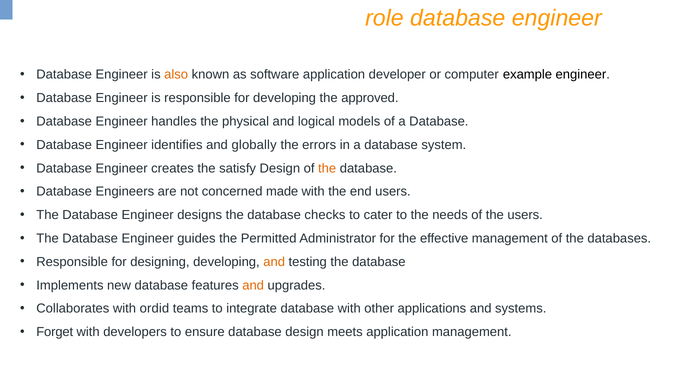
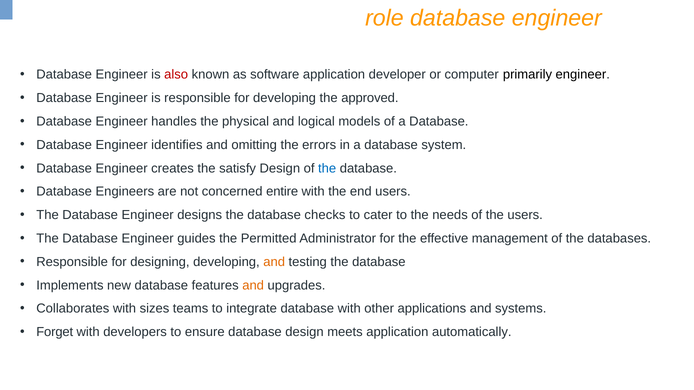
also colour: orange -> red (176, 75)
example: example -> primarily (527, 75)
globally: globally -> omitting (254, 145)
the colour: orange -> blue (327, 168)
made: made -> entire (282, 192)
ordid: ordid -> sizes (154, 309)
application management: management -> automatically (472, 332)
